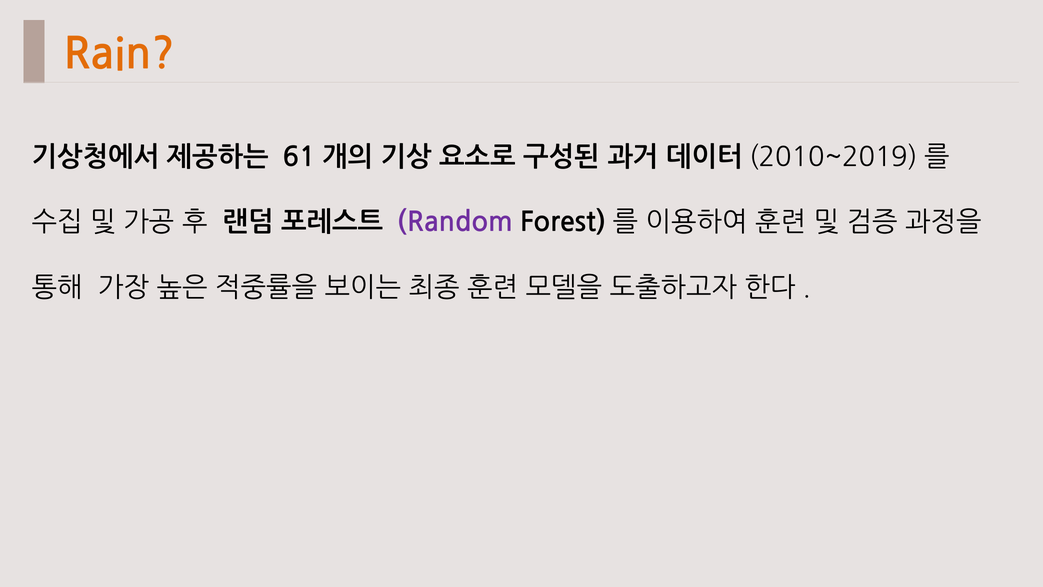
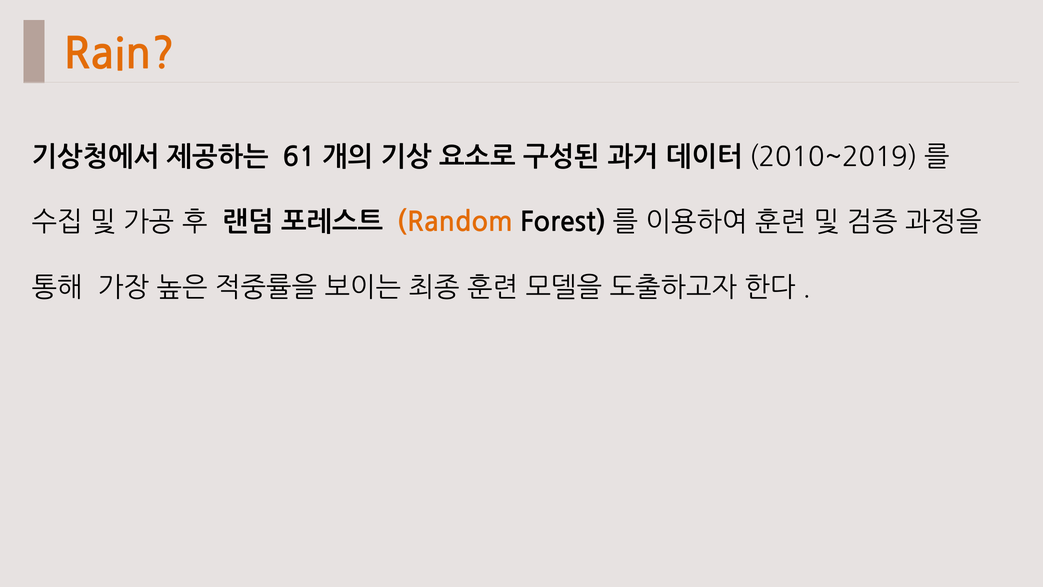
Random colour: purple -> orange (455, 222)
